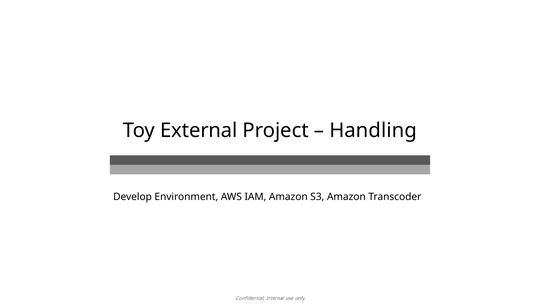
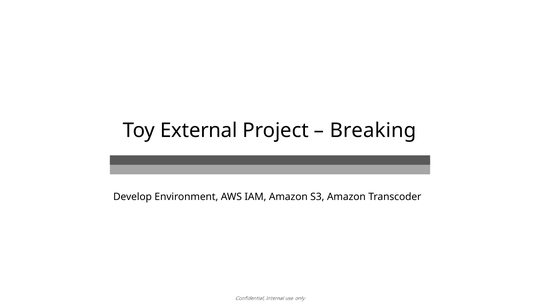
Handling: Handling -> Breaking (373, 130)
